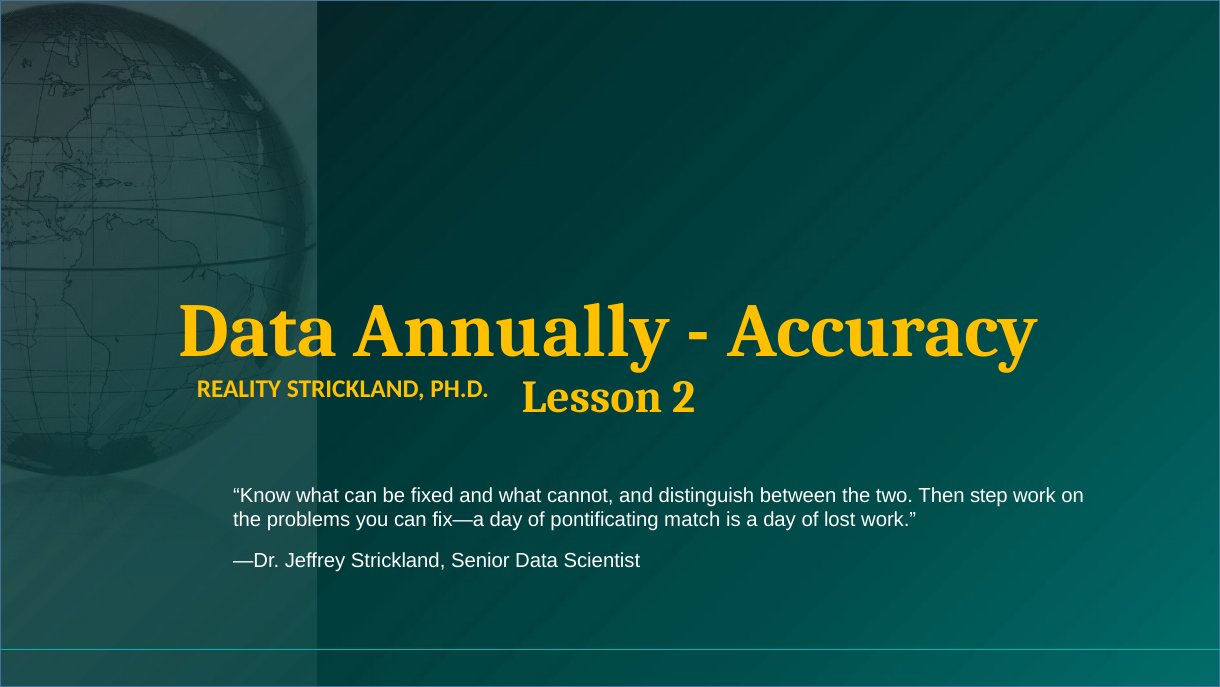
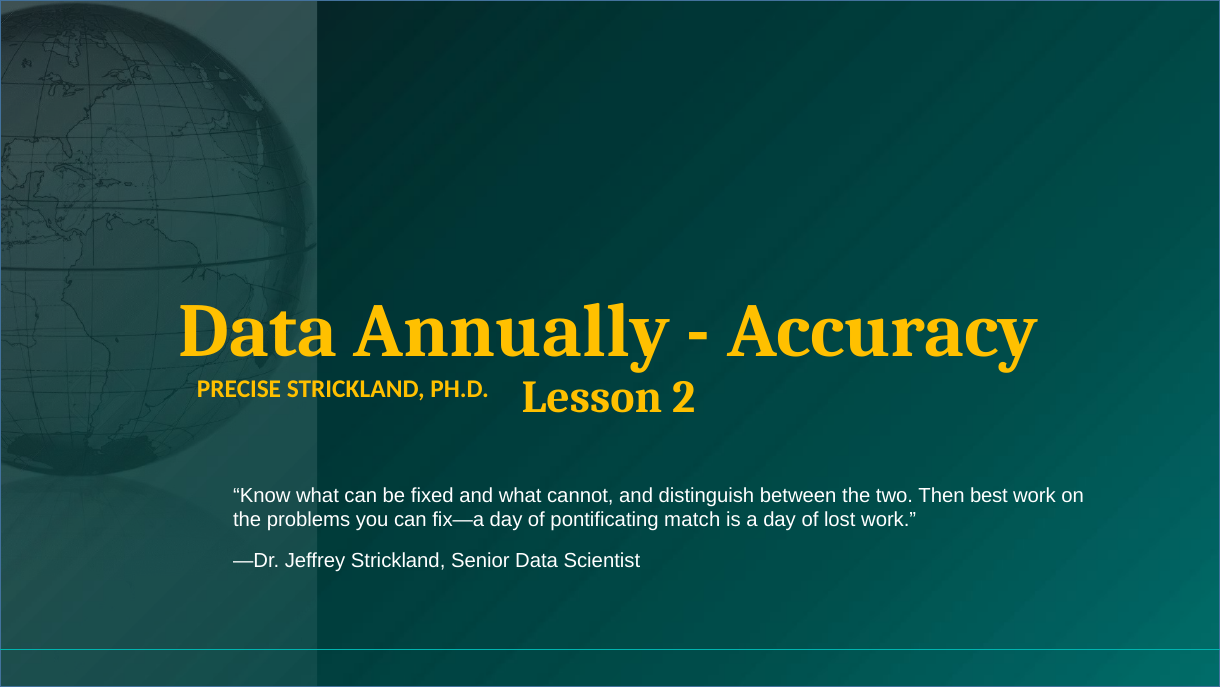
REALITY: REALITY -> PRECISE (239, 388)
step: step -> best (989, 495)
